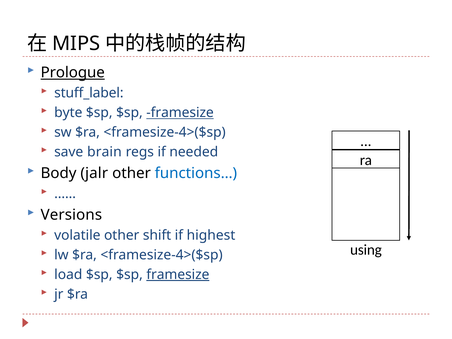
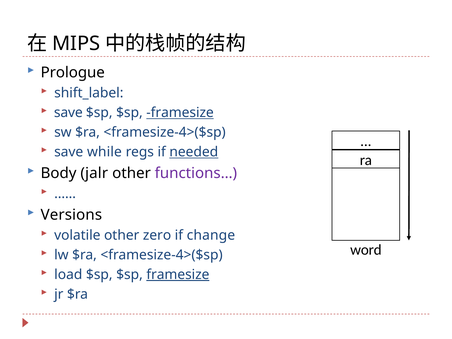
Prologue underline: present -> none (73, 73)
stuff_label: stuff_label -> shift_label (89, 93)
byte: byte -> save (68, 113)
brain: brain -> while (104, 152)
needed underline: none -> present (194, 152)
functions… colour: blue -> purple (196, 173)
shift: shift -> zero (157, 235)
highest: highest -> change (211, 235)
using: using -> word (366, 250)
